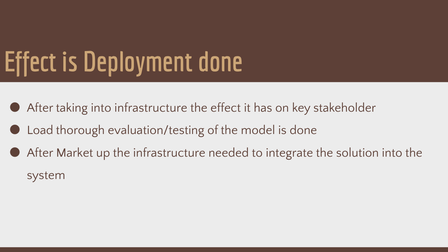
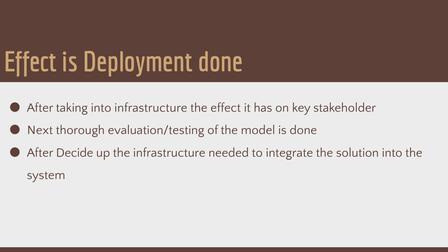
Load: Load -> Next (40, 130)
Market: Market -> Decide (75, 153)
